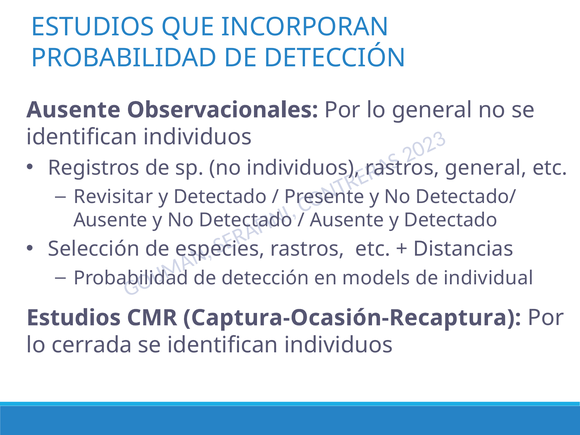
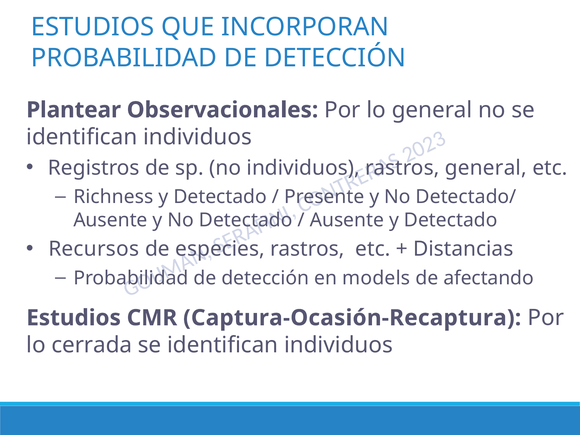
Ausente: Ausente -> Plantear (74, 110)
Revisitar: Revisitar -> Richness (113, 197)
Selección: Selección -> Recursos (94, 249)
individual: individual -> afectando (489, 278)
